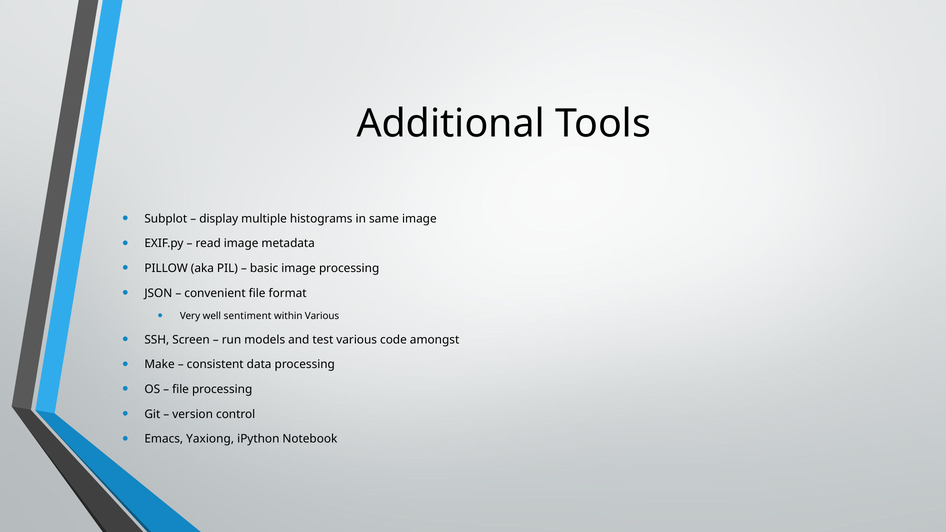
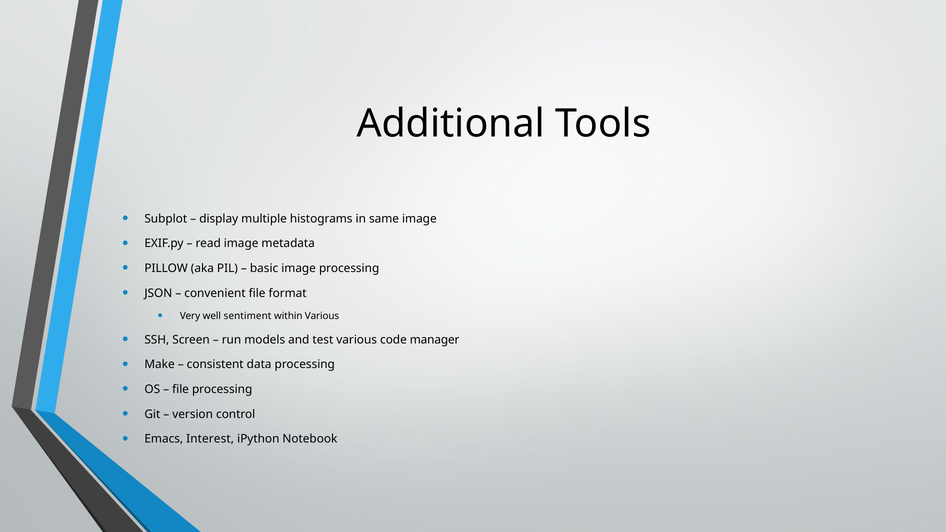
amongst: amongst -> manager (435, 340)
Yaxiong: Yaxiong -> Interest (210, 439)
